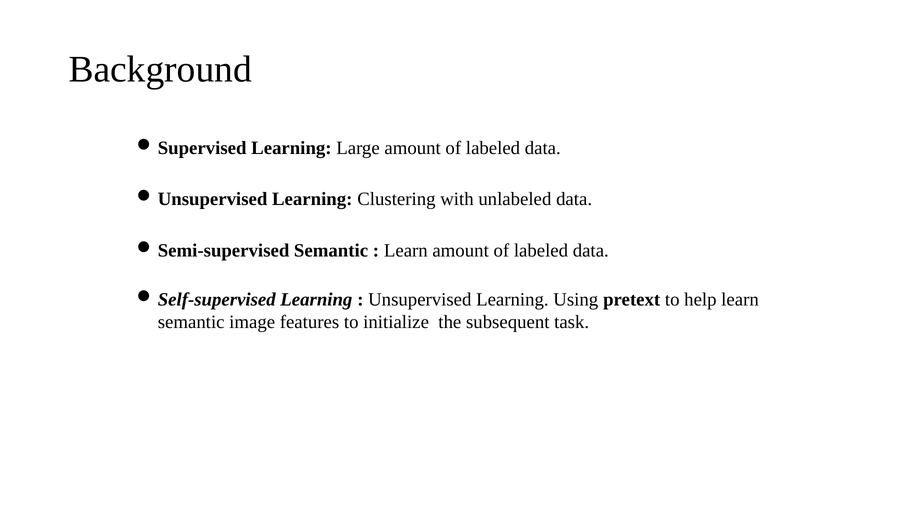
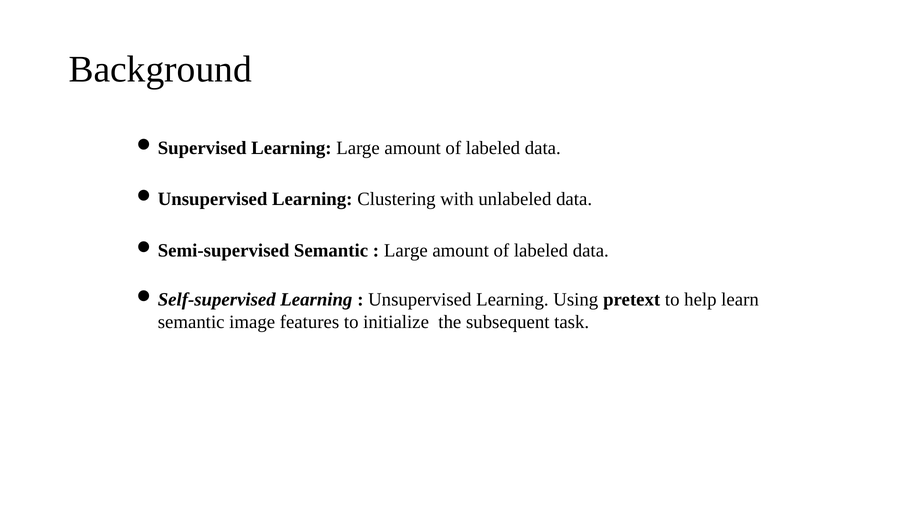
Learn: Learn -> Large (406, 250)
